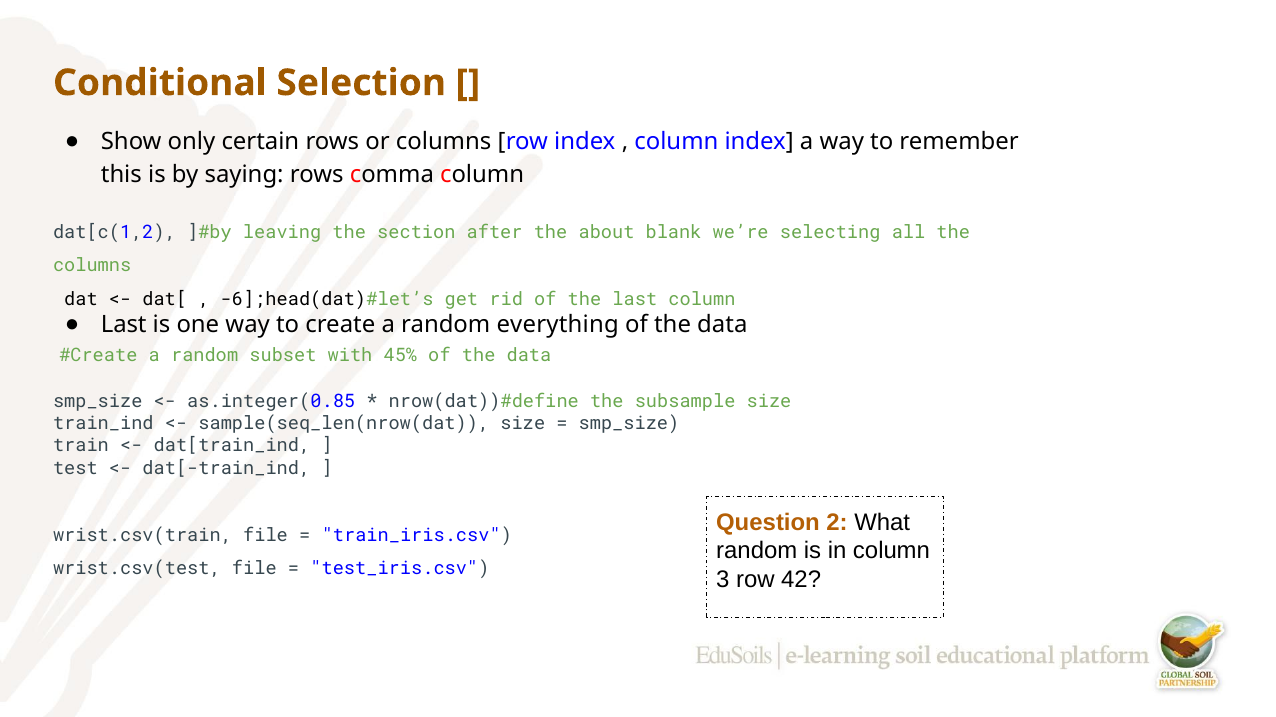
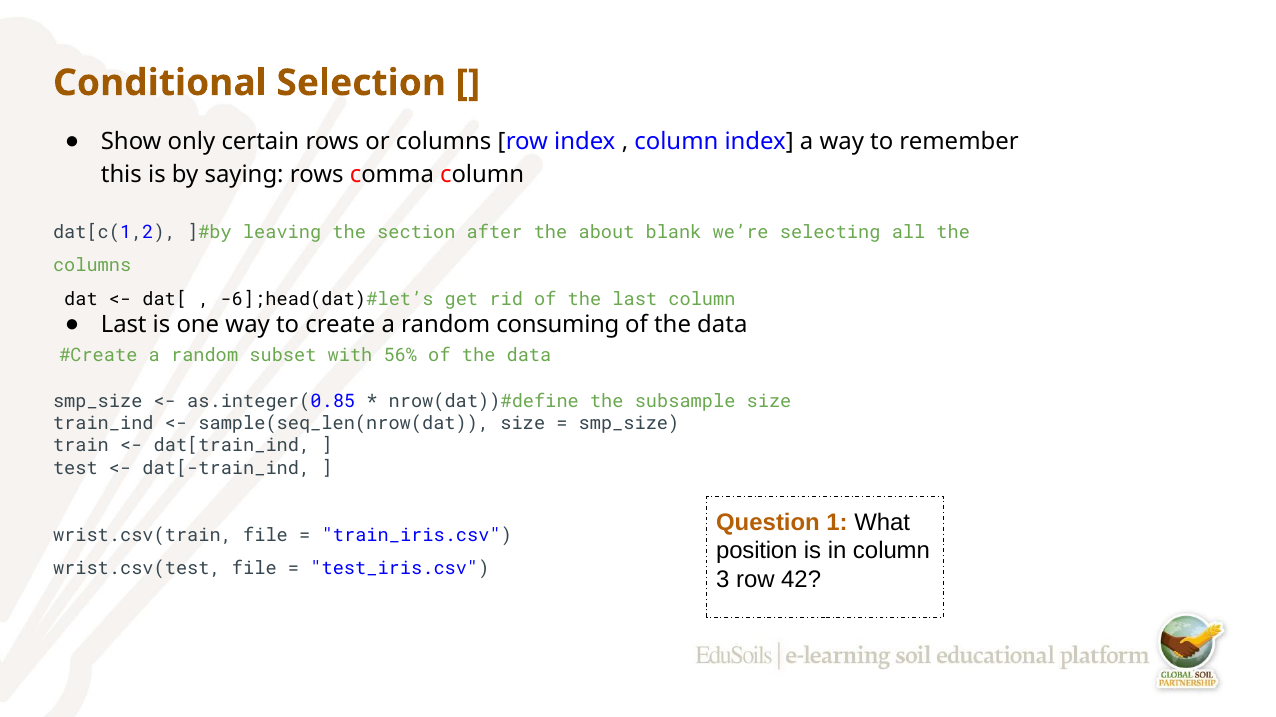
everything: everything -> consuming (558, 325)
45%: 45% -> 56% (400, 356)
2: 2 -> 1 (837, 523)
random: random -> position (757, 552)
